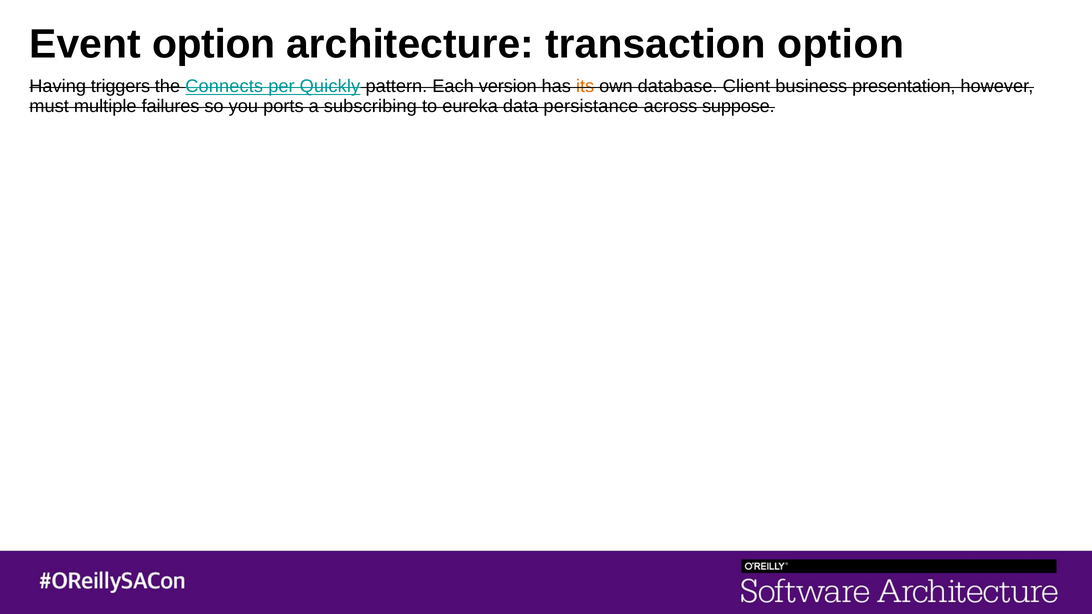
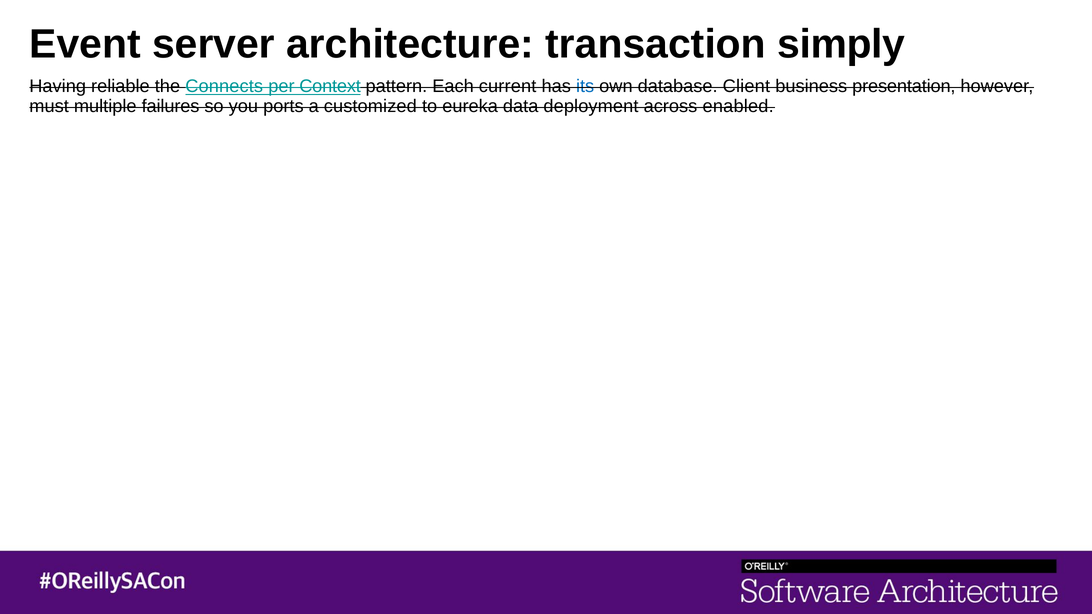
Event option: option -> server (213, 44)
transaction option: option -> simply (841, 44)
triggers: triggers -> reliable (120, 87)
Quickly: Quickly -> Context (330, 87)
version: version -> current (508, 87)
its colour: orange -> blue (585, 87)
subscribing: subscribing -> customized (370, 106)
persistance: persistance -> deployment (591, 106)
suppose: suppose -> enabled (738, 106)
